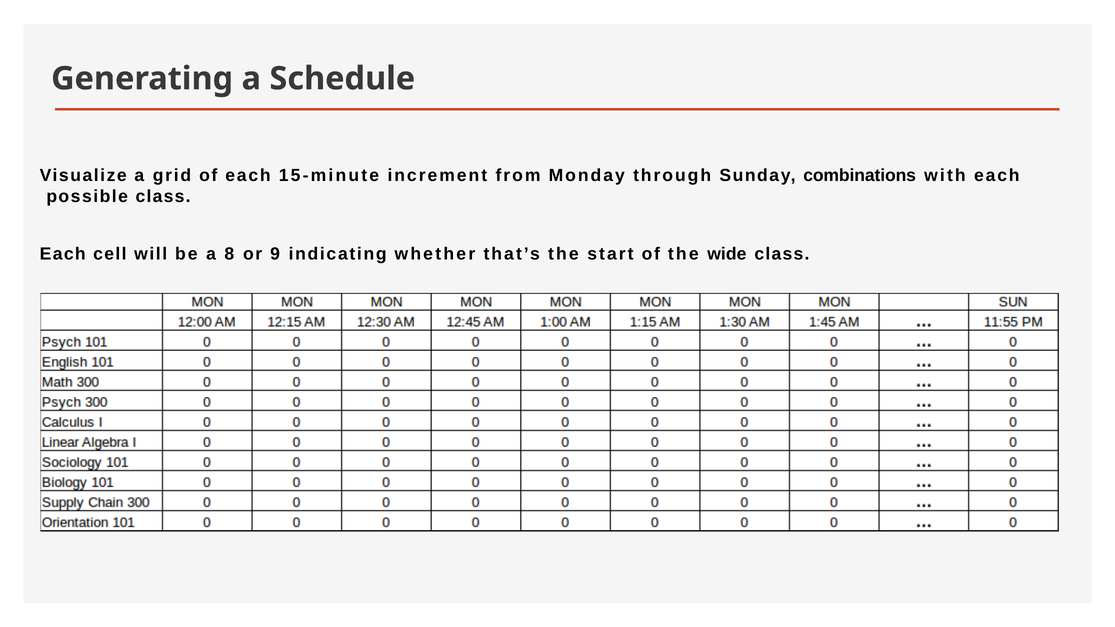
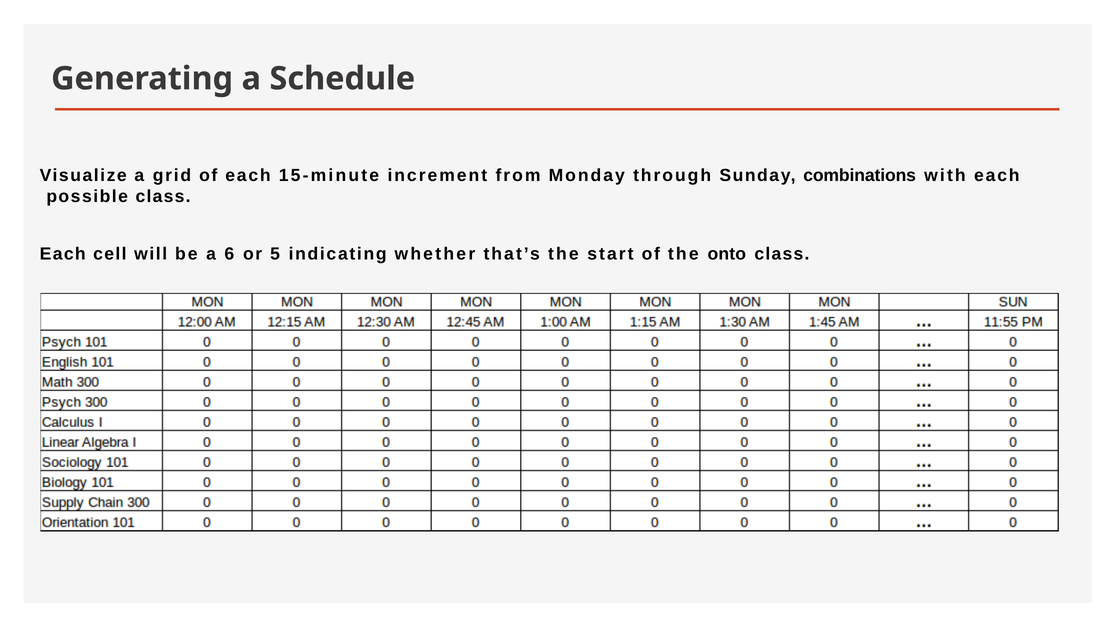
8: 8 -> 6 (229, 254)
9: 9 -> 5 (275, 254)
wide: wide -> onto (727, 254)
